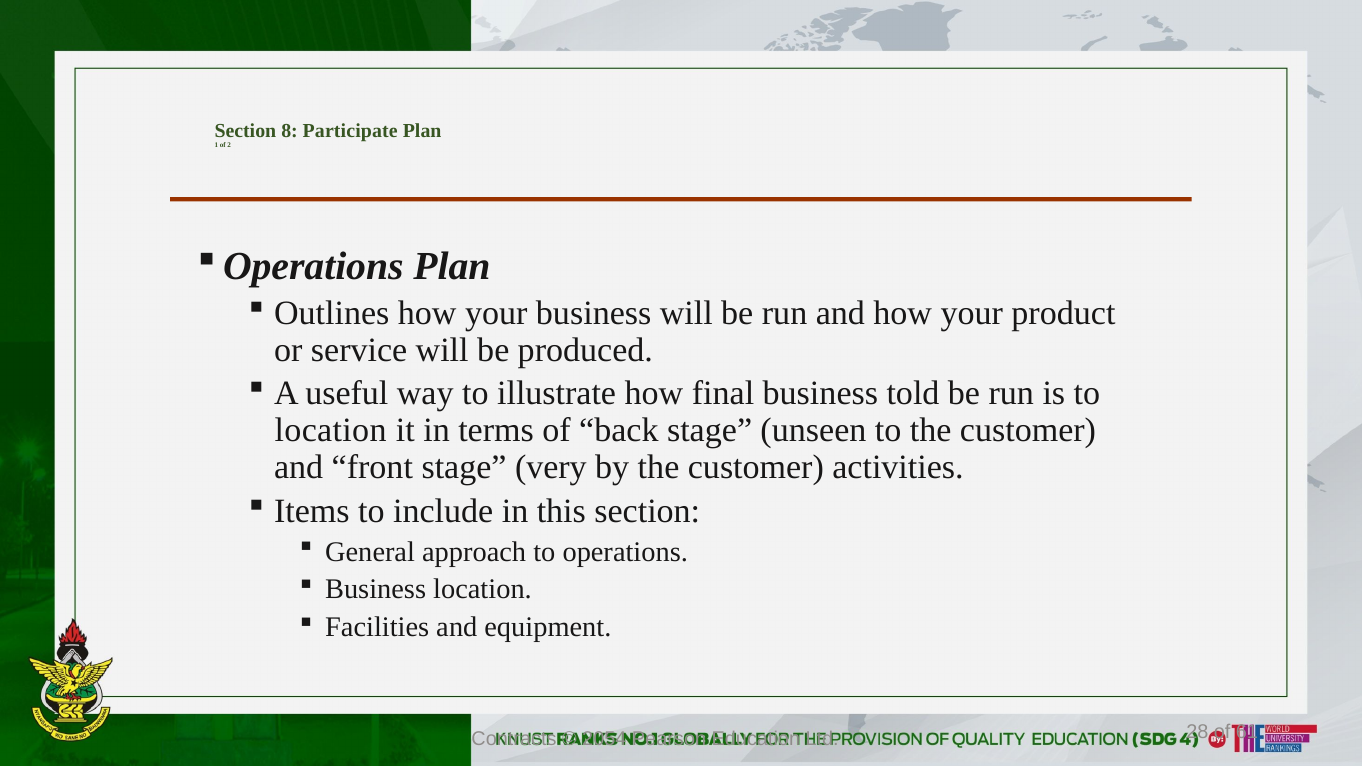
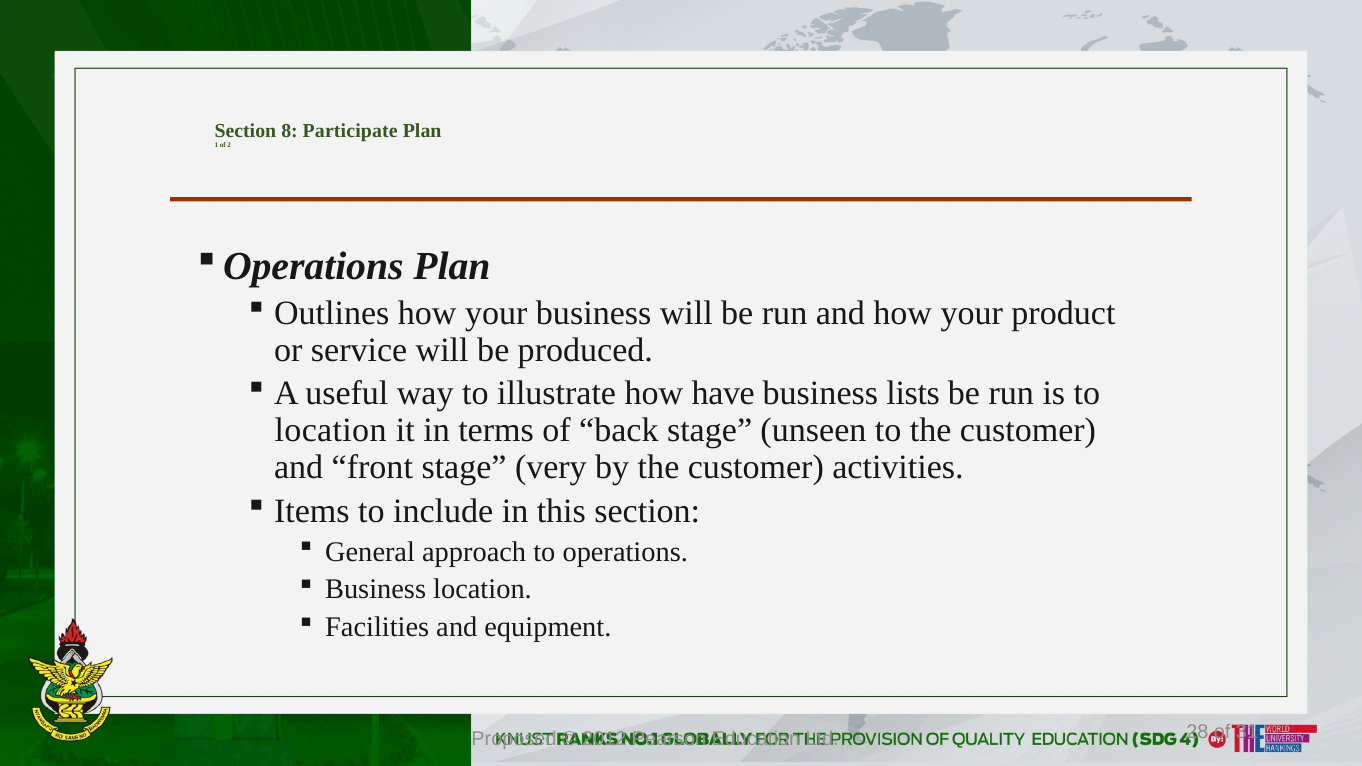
final: final -> have (723, 394)
told: told -> lists (913, 394)
Contracts: Contracts -> Proposed (514, 739)
2054: 2054 -> 2012 (604, 739)
61: 61 -> 31 (1247, 732)
